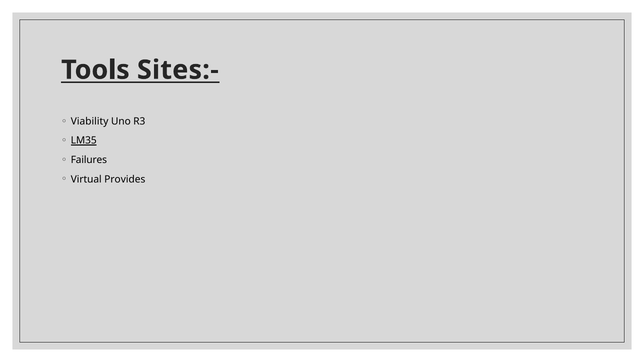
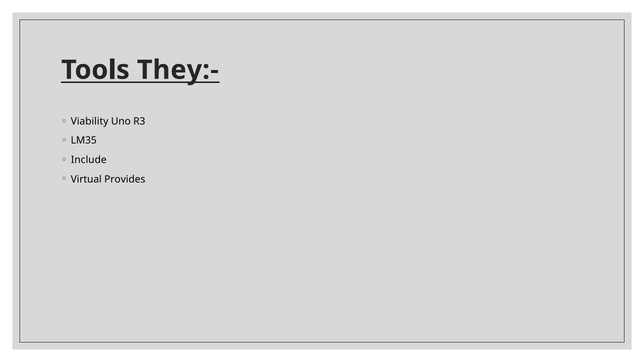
Sites:-: Sites:- -> They:- (178, 70)
LM35 underline: present -> none (84, 141)
Failures: Failures -> Include (89, 160)
